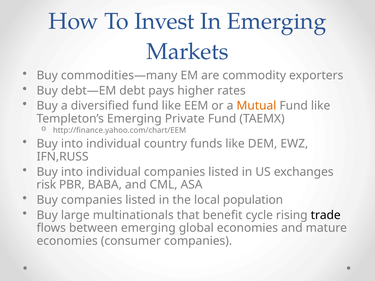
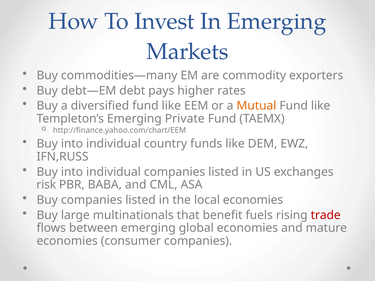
local population: population -> economies (253, 200)
cycle: cycle -> fuels (259, 215)
trade colour: black -> red (326, 215)
